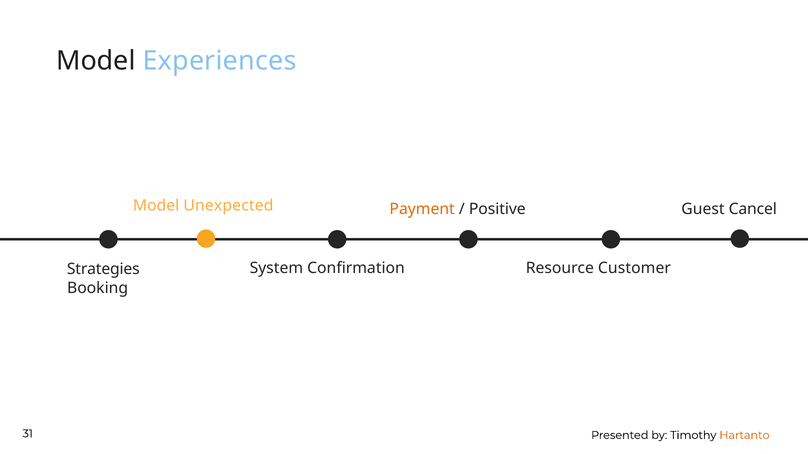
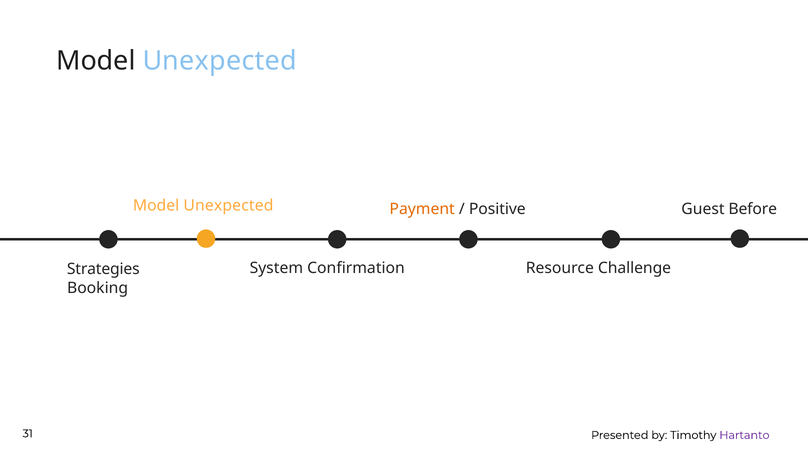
Experiences: Experiences -> Unexpected (220, 61)
Cancel: Cancel -> Before (753, 209)
Customer: Customer -> Challenge (635, 268)
Hartanto colour: orange -> purple (744, 436)
